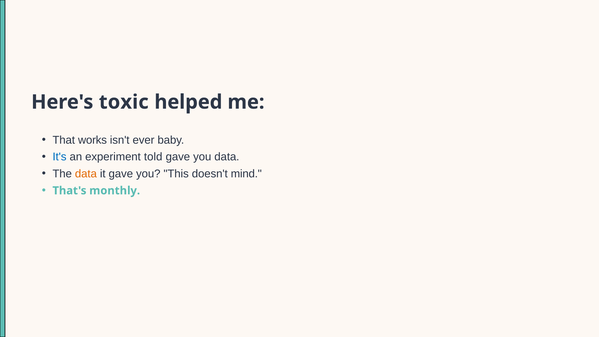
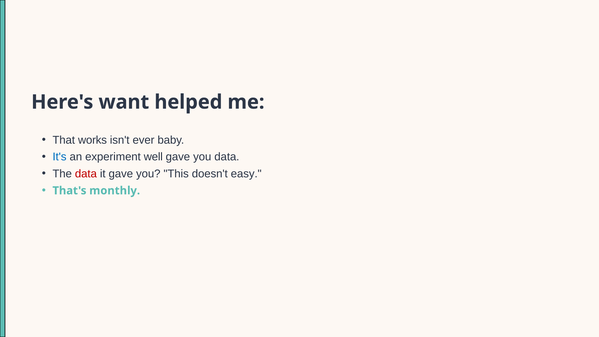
toxic: toxic -> want (124, 102)
told: told -> well (153, 157)
data colour: orange -> red (86, 174)
mind: mind -> easy (246, 174)
